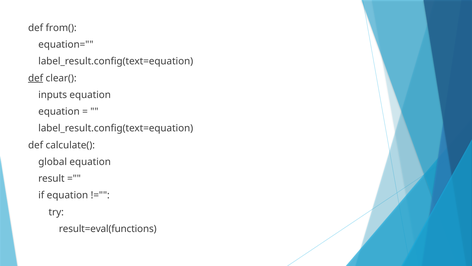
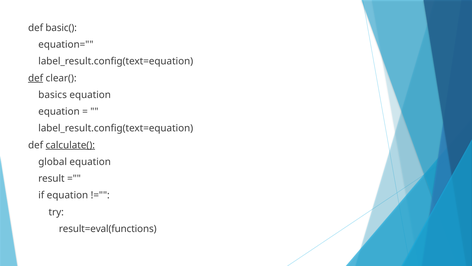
from(: from( -> basic( (61, 28)
inputs: inputs -> basics (53, 95)
calculate( underline: none -> present (70, 145)
